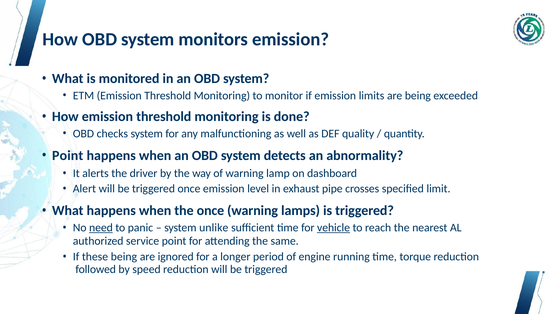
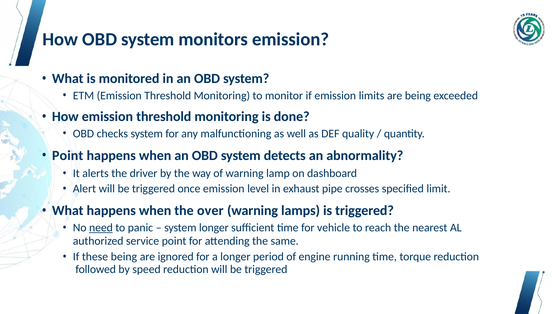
the once: once -> over (210, 211)
system unlike: unlike -> longer (214, 228)
vehicle underline: present -> none (334, 228)
